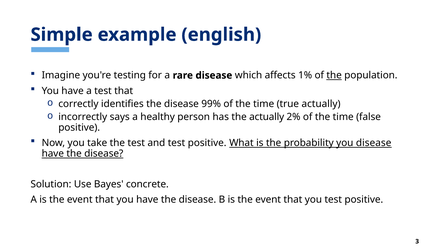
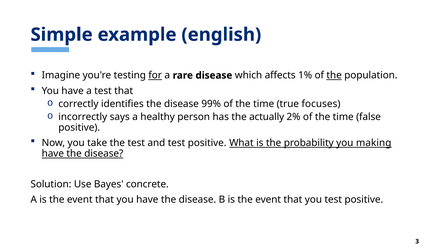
for underline: none -> present (155, 75)
true actually: actually -> focuses (321, 104)
you disease: disease -> making (374, 143)
